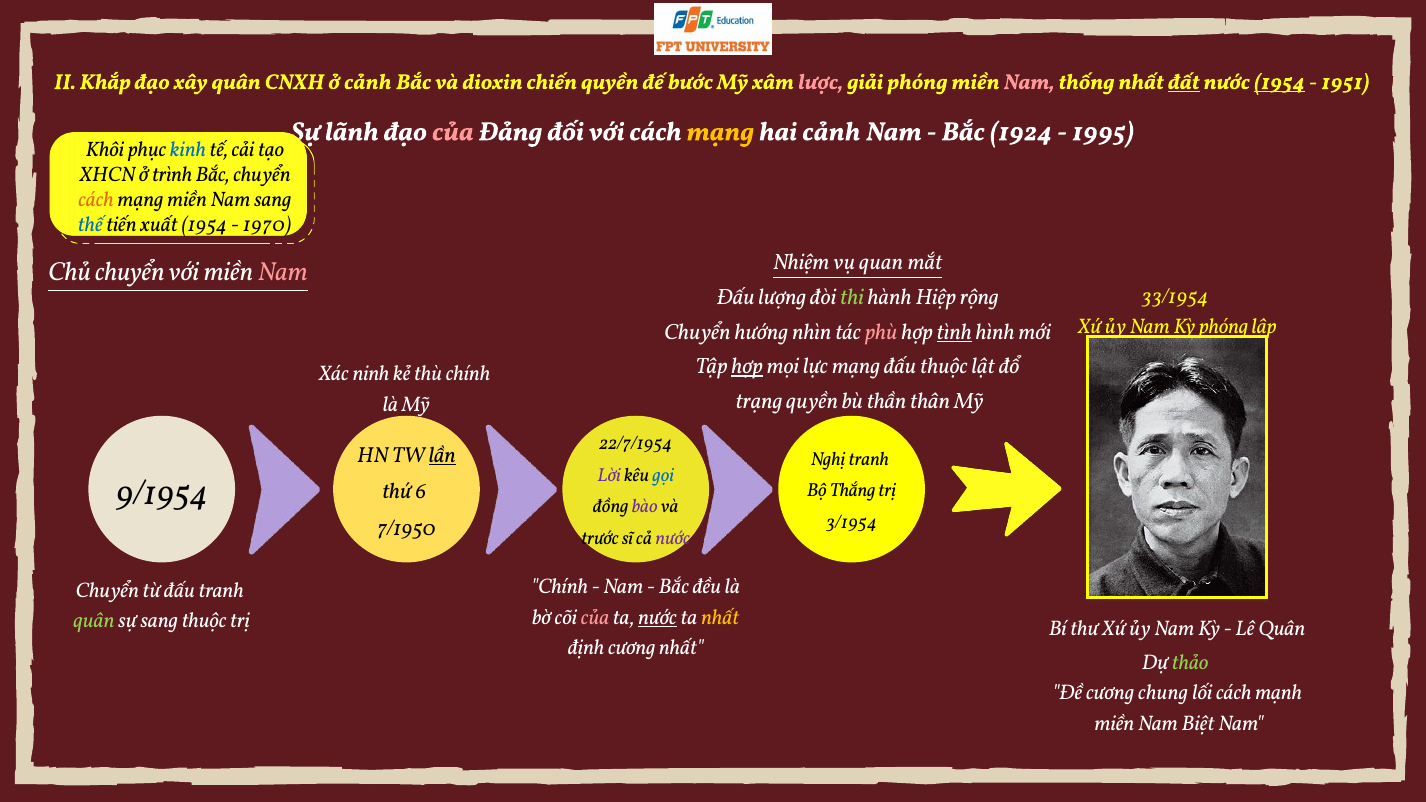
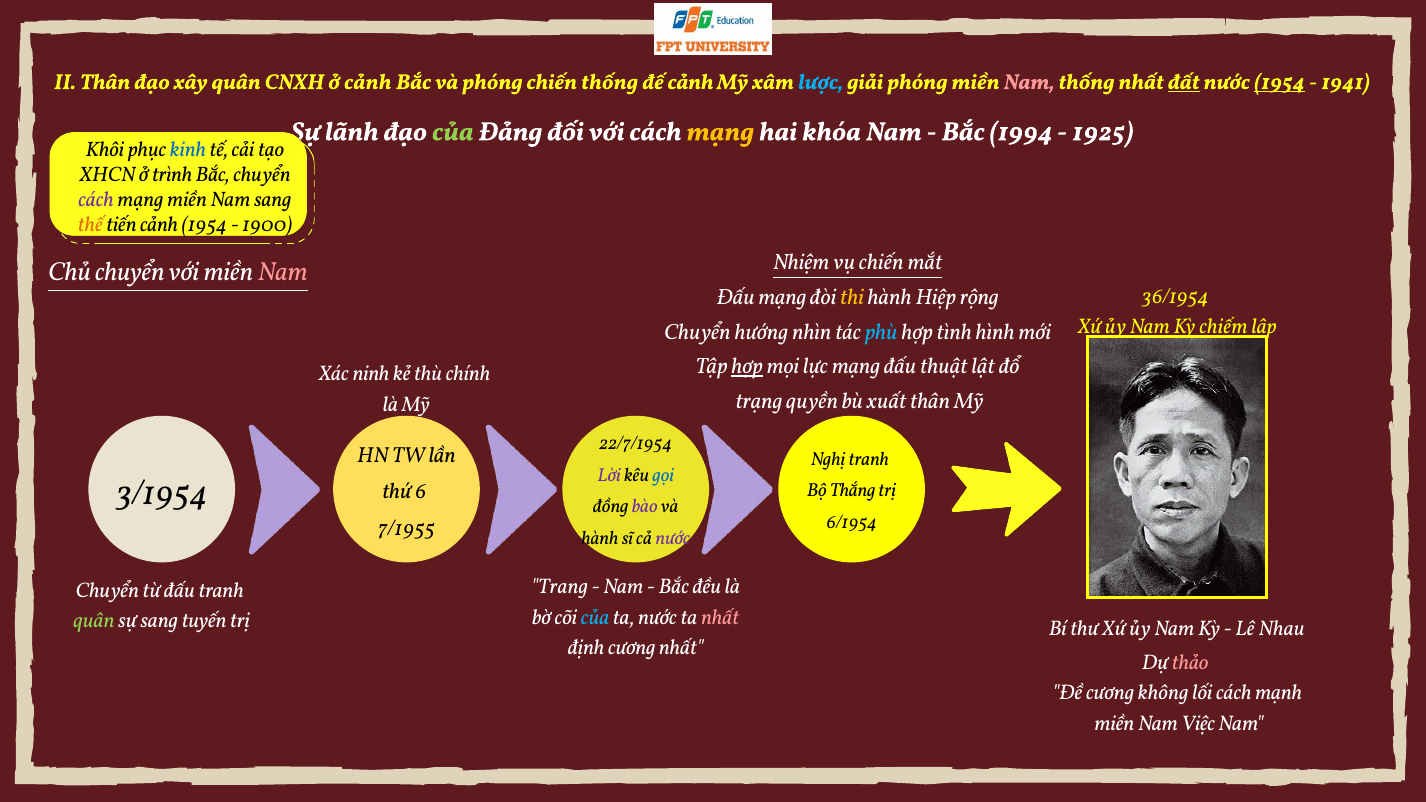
II Khắp: Khắp -> Thân (105, 82)
và dioxin: dioxin -> phóng (492, 82)
chiến quyền: quyền -> thống (609, 82)
đế bước: bước -> cảnh (691, 82)
lược colour: pink -> light blue (821, 82)
1951: 1951 -> 1941 (1346, 82)
của colour: pink -> light green (453, 132)
hai cảnh: cảnh -> khóa (831, 132)
1924: 1924 -> 1994 (1021, 132)
1995: 1995 -> 1925 (1103, 132)
cách colour: orange -> purple (96, 200)
thế colour: blue -> orange (90, 225)
tiến xuất: xuất -> cảnh (159, 225)
1970: 1970 -> 1900 (267, 225)
vụ quan: quan -> chiến (881, 262)
33/1954: 33/1954 -> 36/1954 (1175, 296)
Đấu lượng: lượng -> mạng (782, 297)
thi colour: light green -> yellow (852, 297)
Kỳ phóng: phóng -> chiếm (1223, 327)
phù colour: pink -> light blue (881, 332)
tình underline: present -> none (954, 332)
đấu thuộc: thuộc -> thuật (944, 367)
thần: thần -> xuất (887, 401)
lần underline: present -> none (442, 455)
9/1954: 9/1954 -> 3/1954 (162, 493)
3/1954: 3/1954 -> 6/1954 (852, 522)
7/1950: 7/1950 -> 7/1955 (406, 528)
trước: trước -> hành (600, 538)
Chính: Chính -> Trang (560, 587)
của colour: pink -> light blue (595, 617)
nước underline: present -> none (657, 617)
nhất colour: yellow -> pink (720, 617)
sang thuộc: thuộc -> tuyến (204, 621)
Lê Quân: Quân -> Nhau (1282, 628)
thảo colour: light green -> pink (1190, 663)
chung: chung -> không (1163, 693)
Biệt: Biệt -> Việc (1198, 723)
